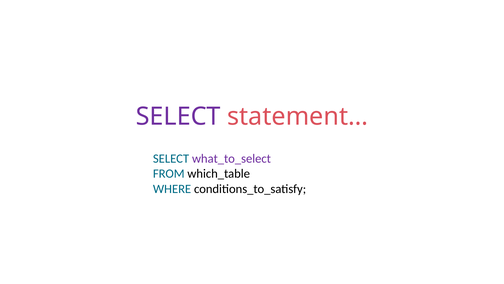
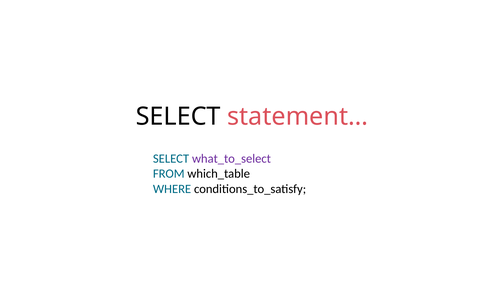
SELECT colour: purple -> black (178, 116)
